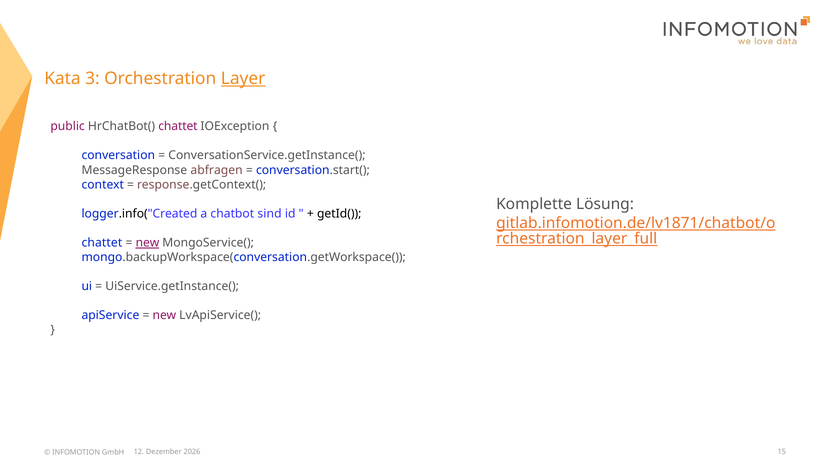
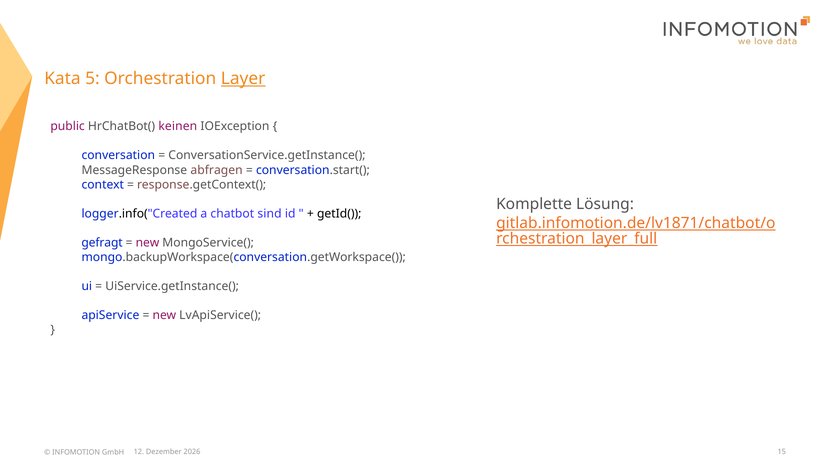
3: 3 -> 5 (92, 78)
HrChatBot( chattet: chattet -> keinen (178, 126)
chattet: chattet -> gefragt (102, 243)
new underline: present -> none (147, 243)
